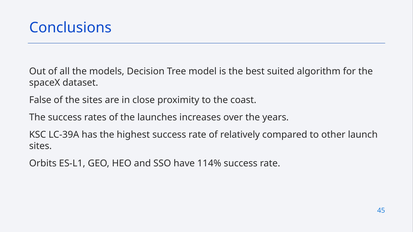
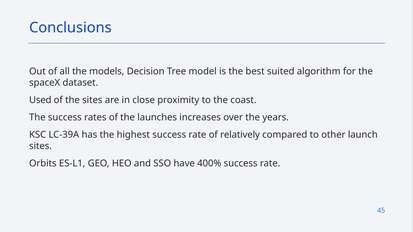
False: False -> Used (40, 100)
114%: 114% -> 400% (209, 164)
